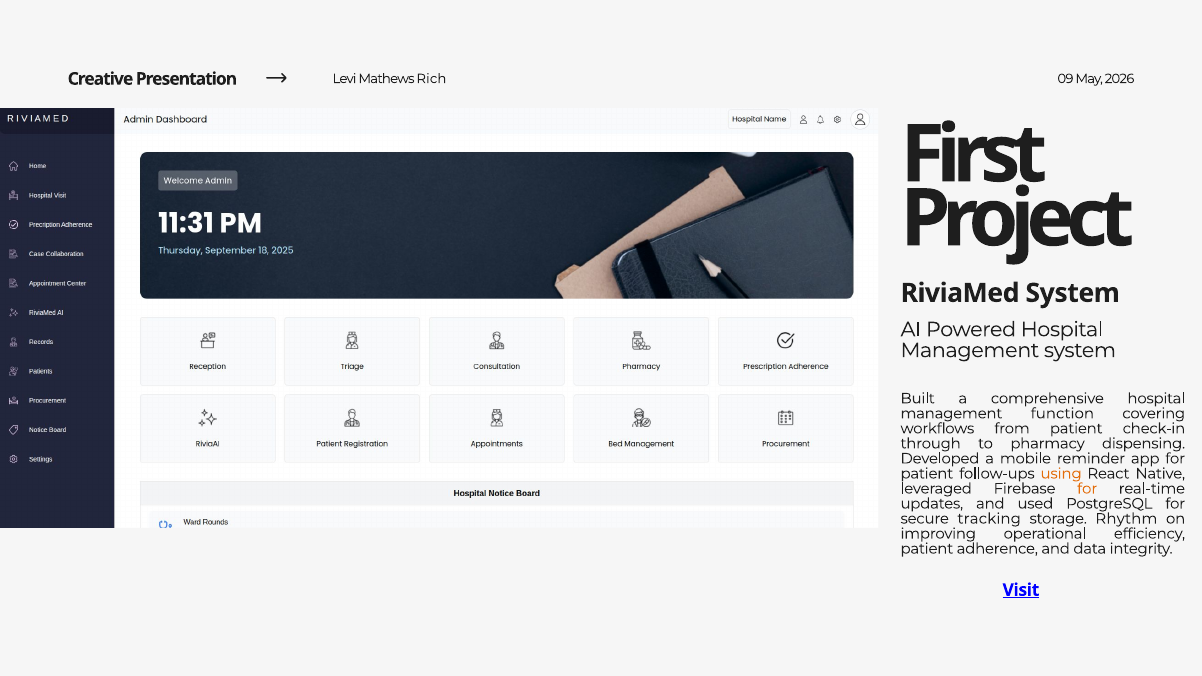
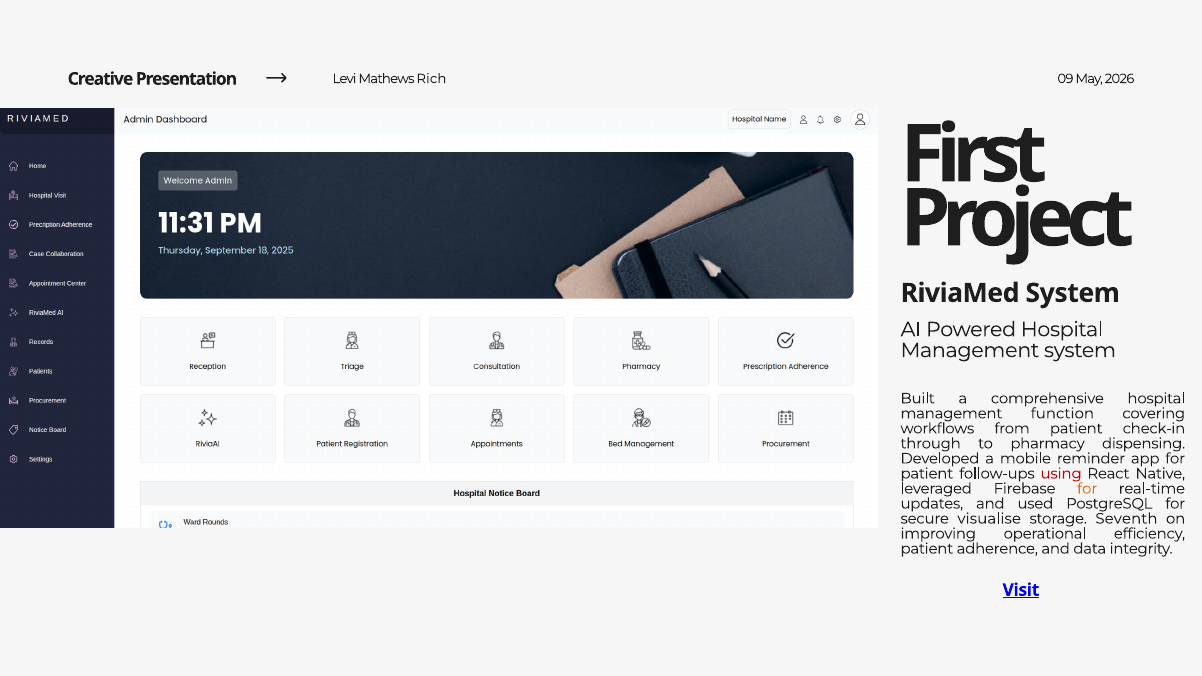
using colour: orange -> red (1061, 474)
tracking: tracking -> visualise (989, 519)
Rhythm: Rhythm -> Seventh (1126, 519)
